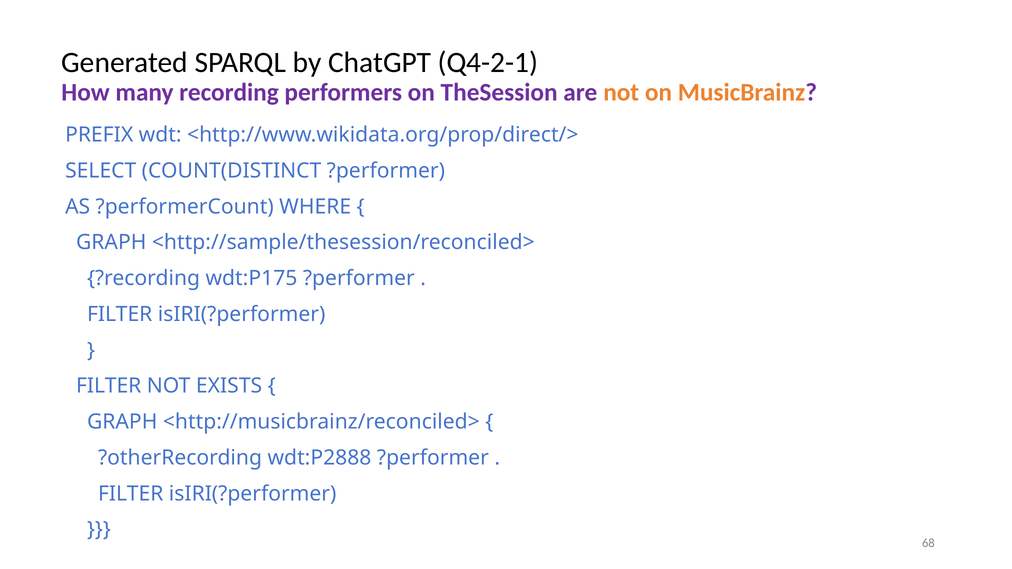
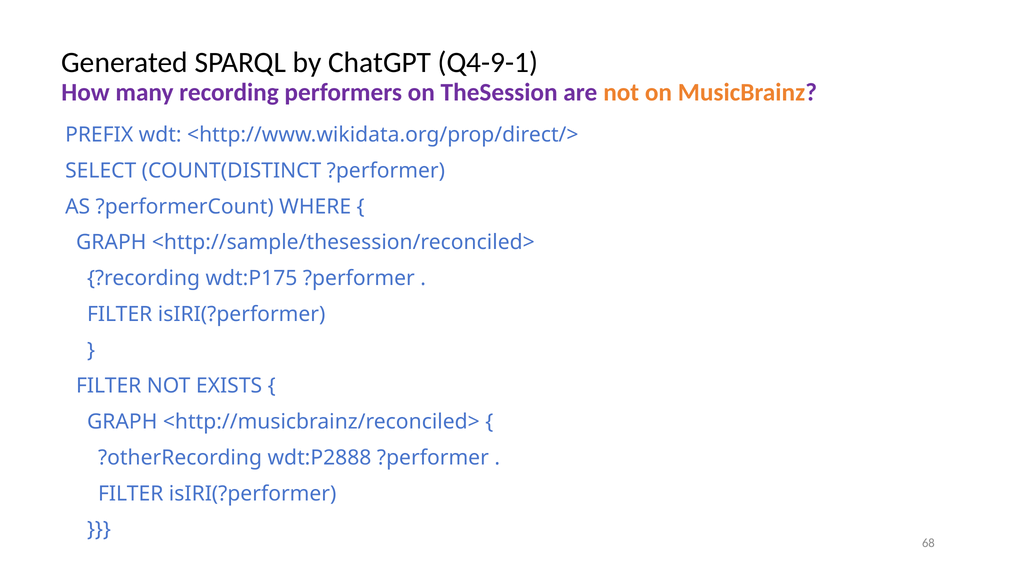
Q4-2-1: Q4-2-1 -> Q4-9-1 (488, 63)
